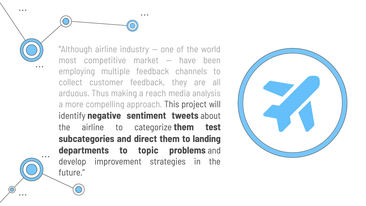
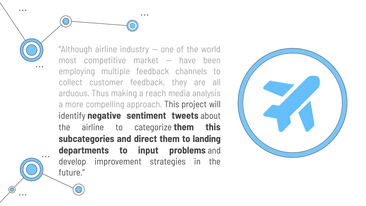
them test: test -> this (213, 127)
topic: topic -> input (148, 150)
